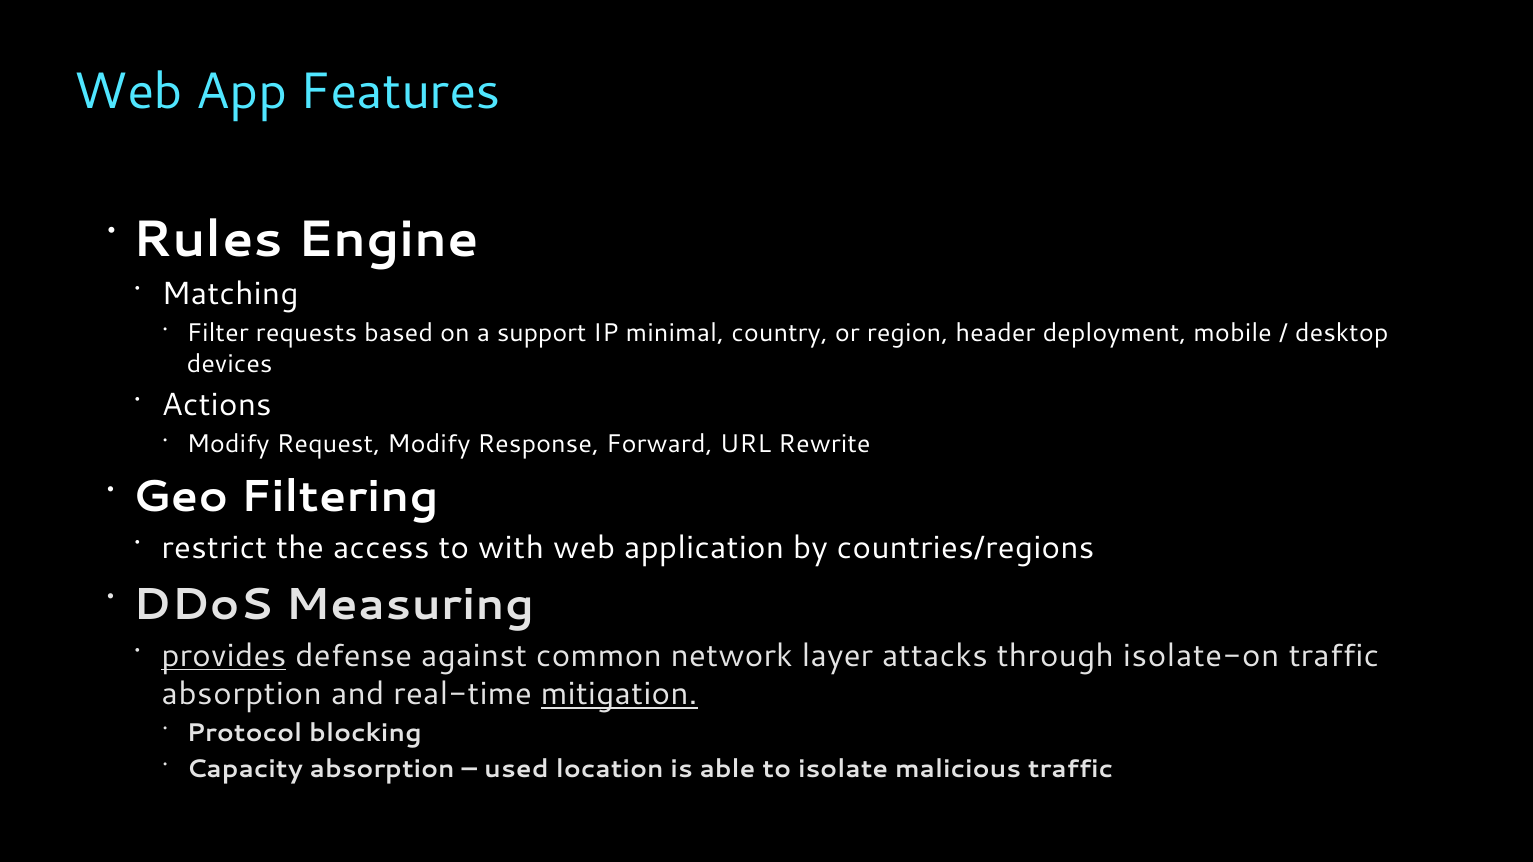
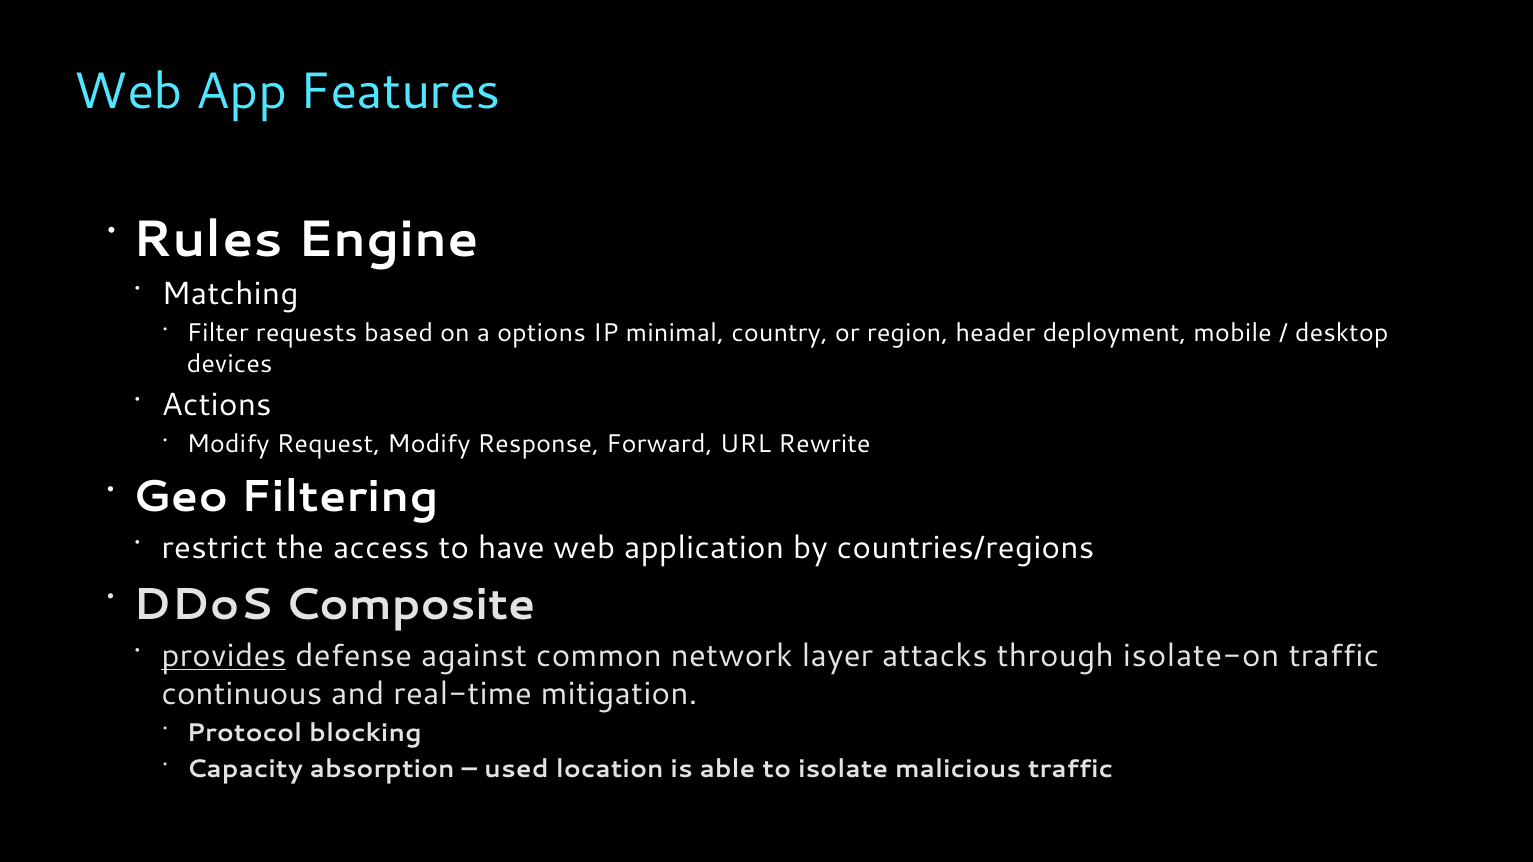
support: support -> options (541, 334)
with: with -> have (511, 549)
Measuring: Measuring -> Composite (410, 604)
absorption: absorption -> continuous (242, 694)
mitigation underline: present -> none (619, 694)
